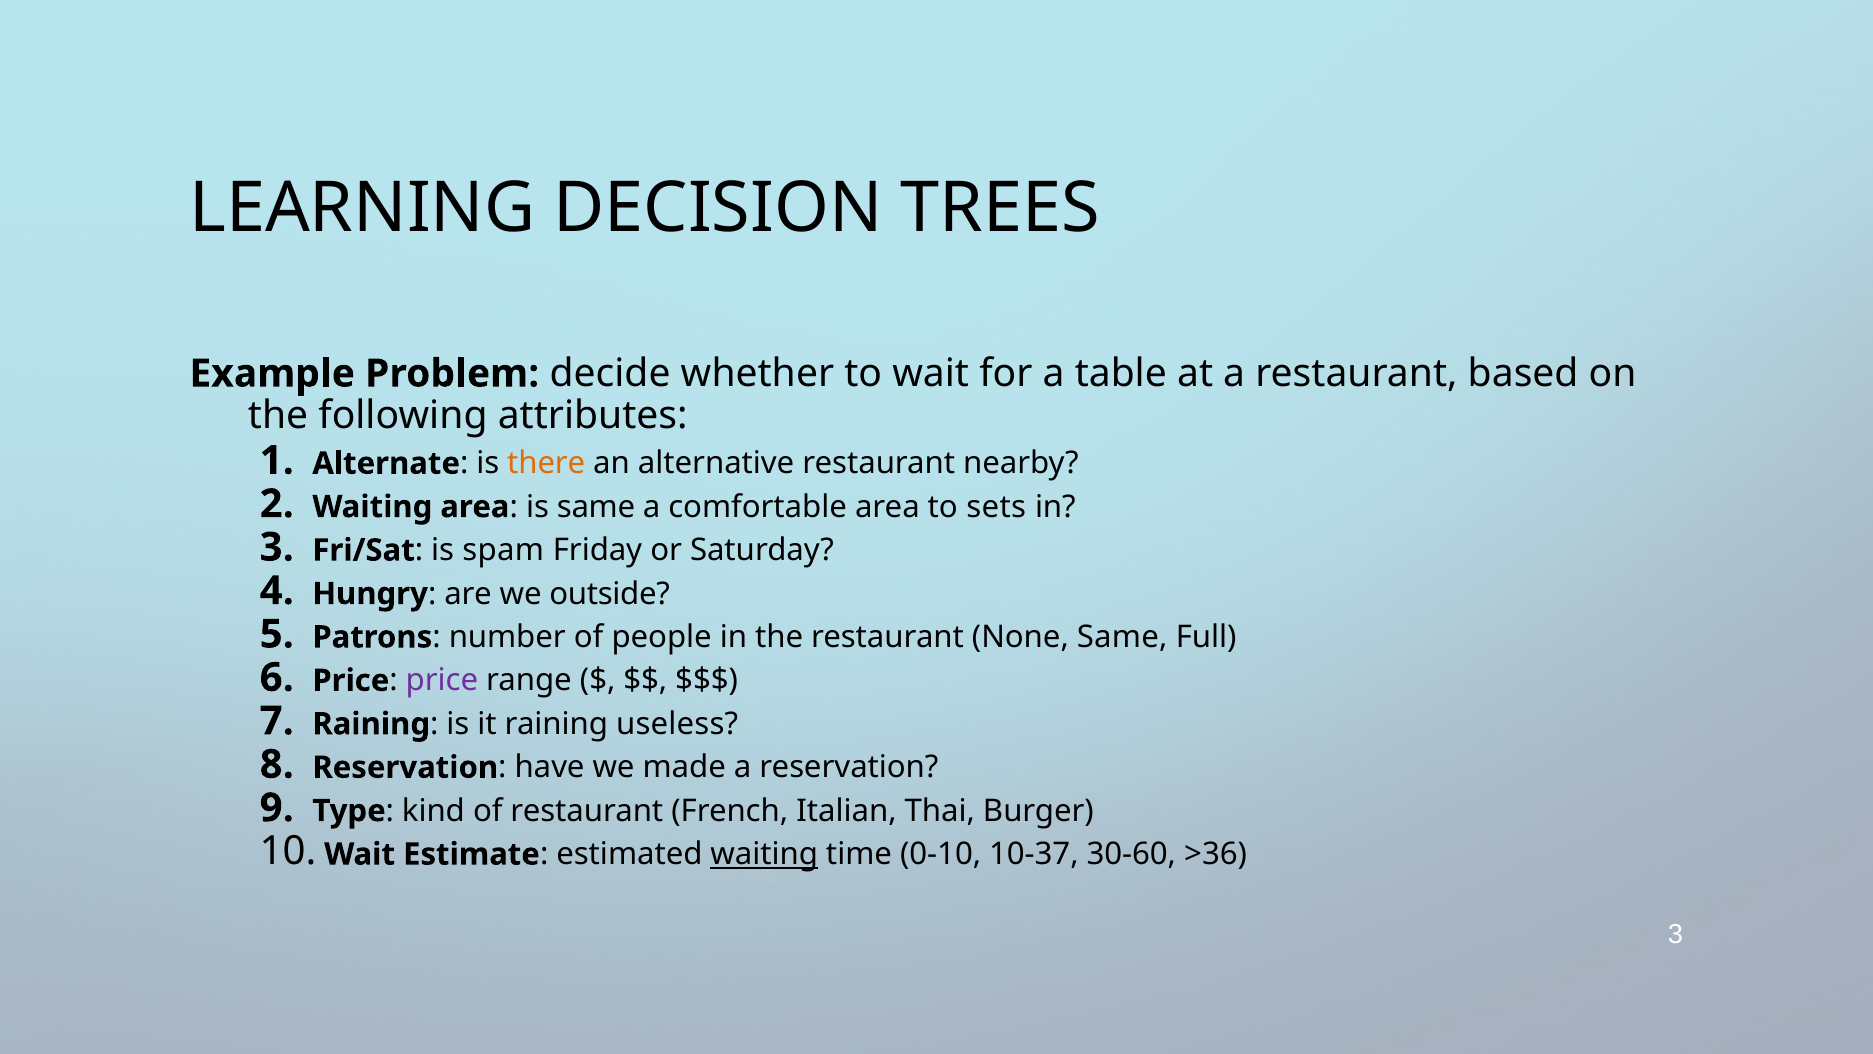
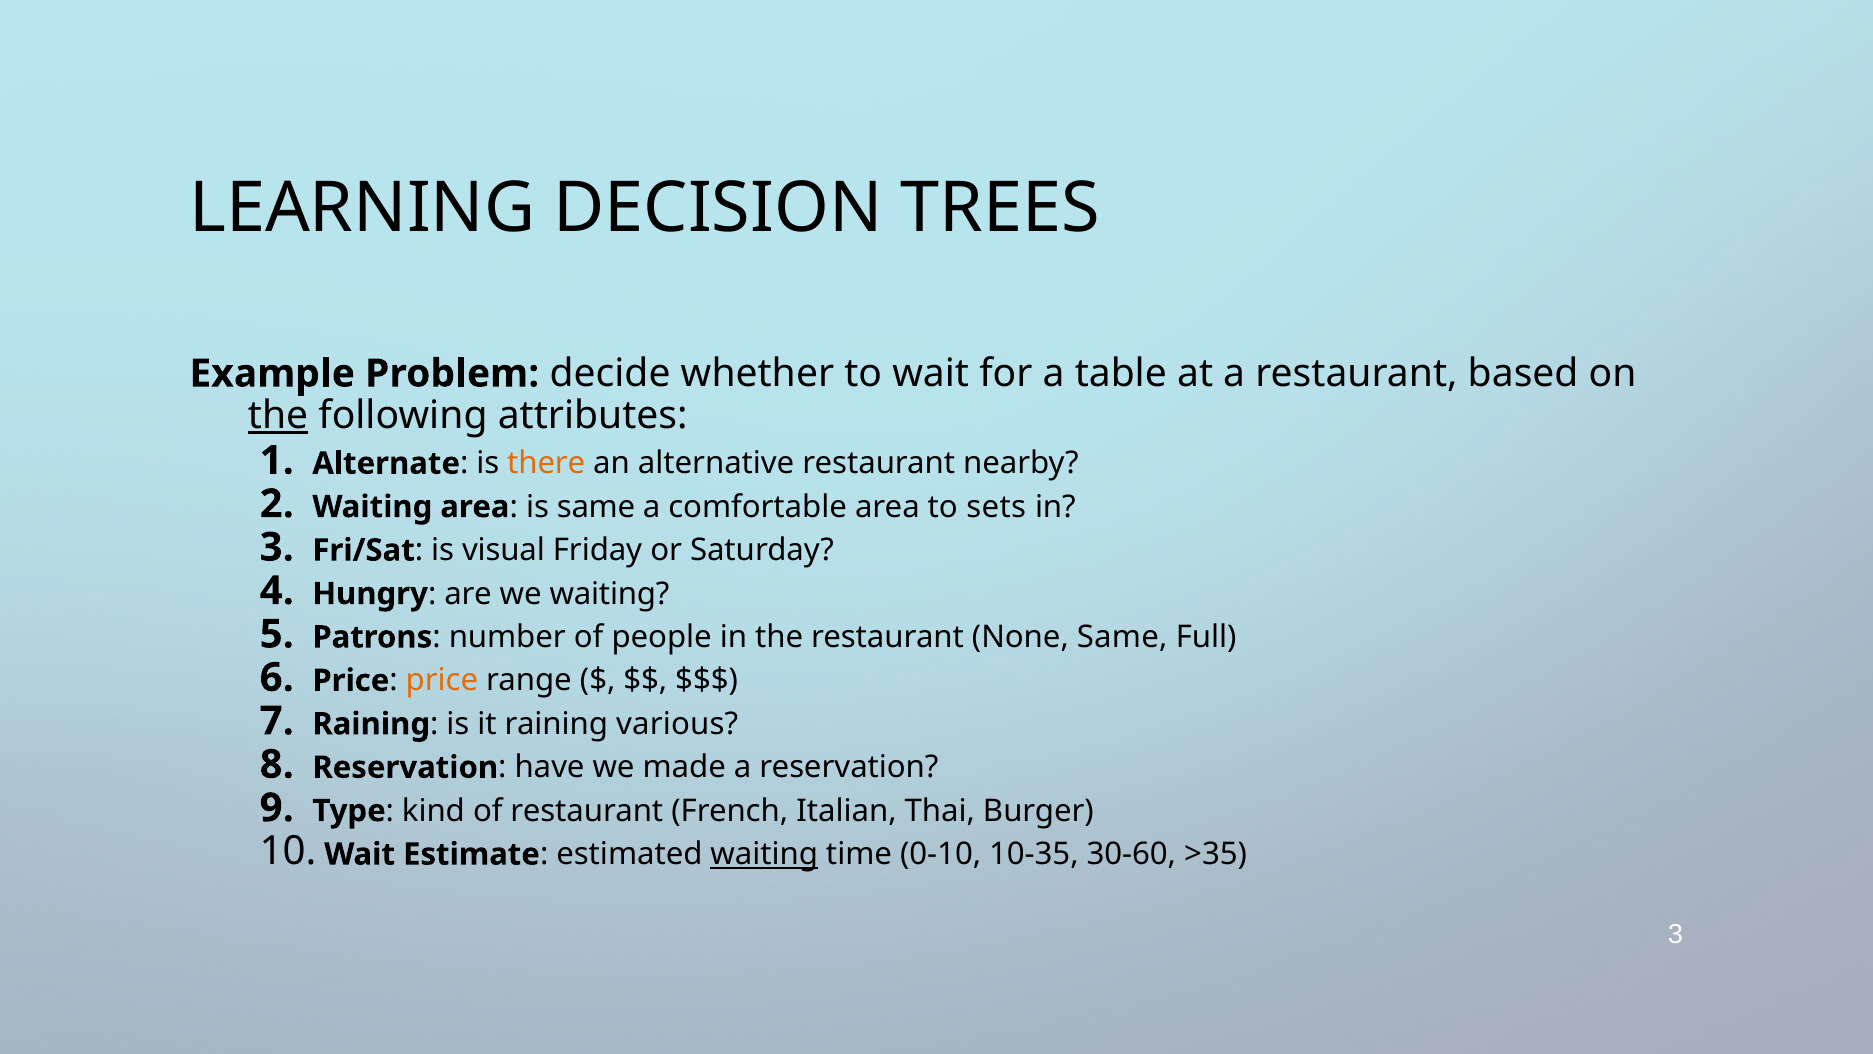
the underline: none -> present (278, 416)
spam: spam -> visual (503, 550)
we outside: outside -> waiting (610, 594)
price colour: purple -> orange (442, 680)
useless: useless -> various (677, 724)
10-37: 10-37 -> 10-35 (1034, 854)
>36: >36 -> >35 (1216, 854)
